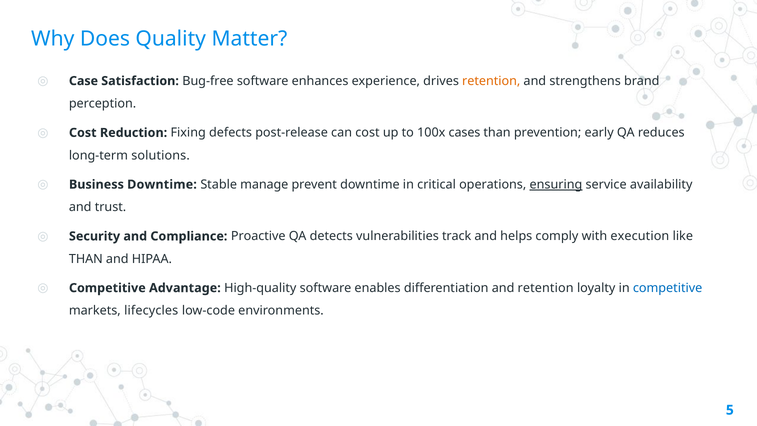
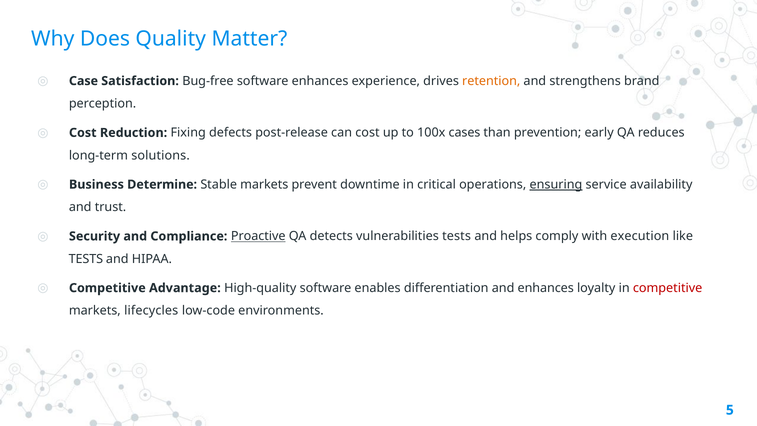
Business Downtime: Downtime -> Determine (162, 184)
Stable manage: manage -> markets (264, 184)
Proactive underline: none -> present (258, 236)
vulnerabilities track: track -> tests (457, 236)
THAN: THAN -> TESTS (86, 259)
and retention: retention -> enhances (546, 288)
competitive colour: blue -> red (668, 288)
